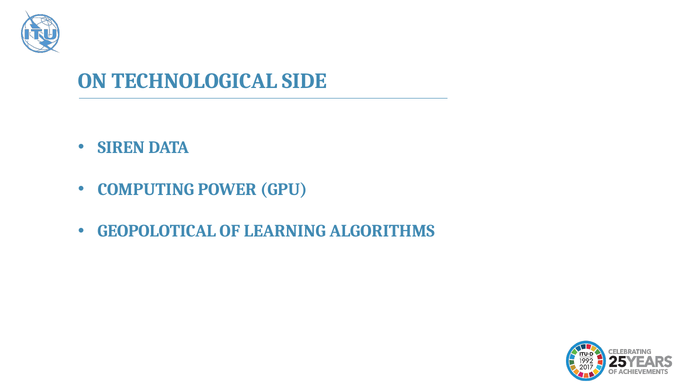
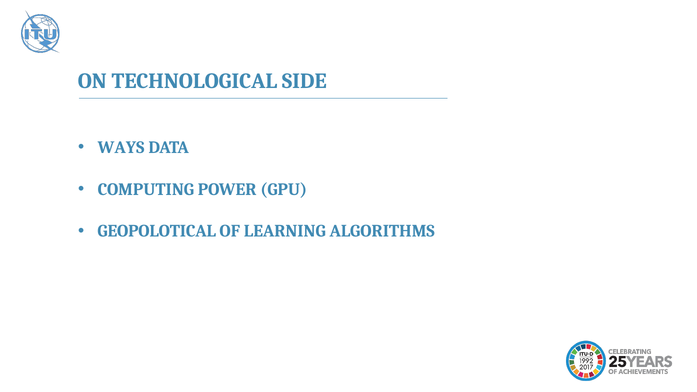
SIREN: SIREN -> WAYS (121, 148)
